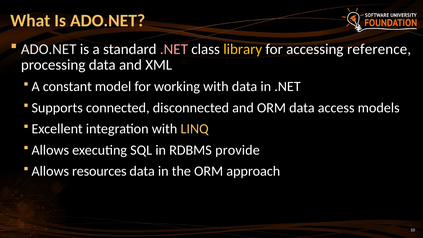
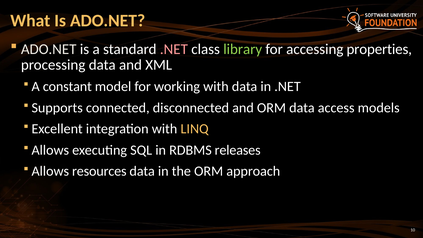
library colour: yellow -> light green (243, 49)
reference: reference -> properties (379, 49)
provide: provide -> releases (238, 150)
